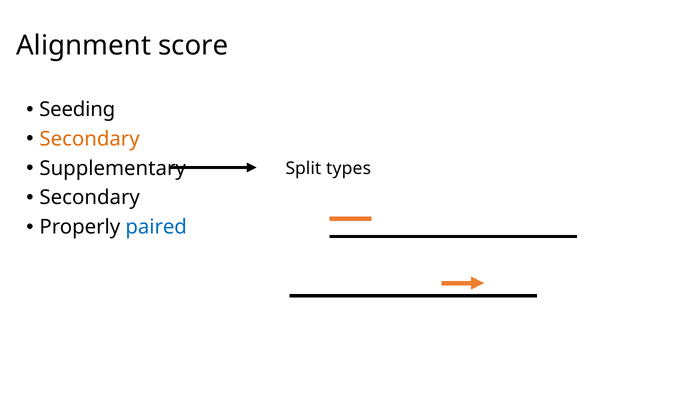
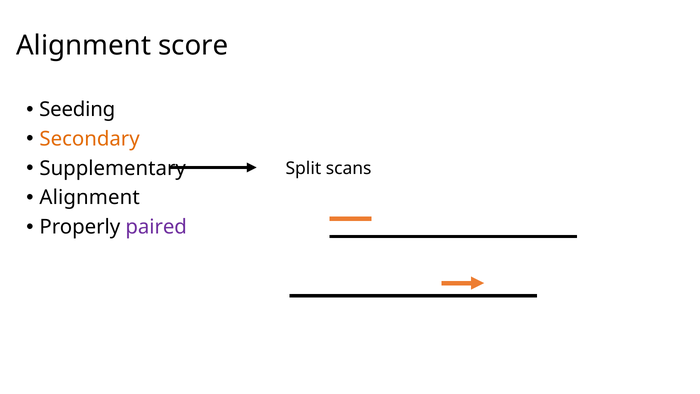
types: types -> scans (349, 168)
Secondary: Secondary -> Alignment (90, 198)
paired colour: blue -> purple (156, 227)
